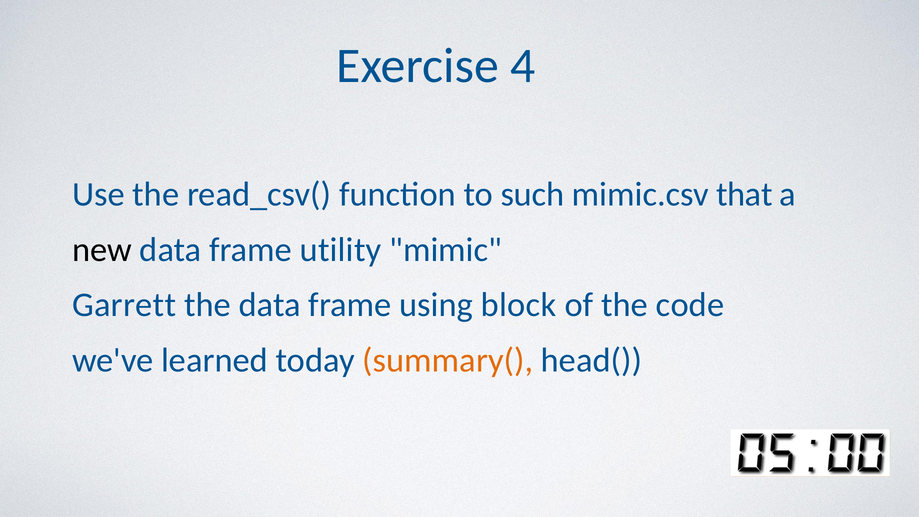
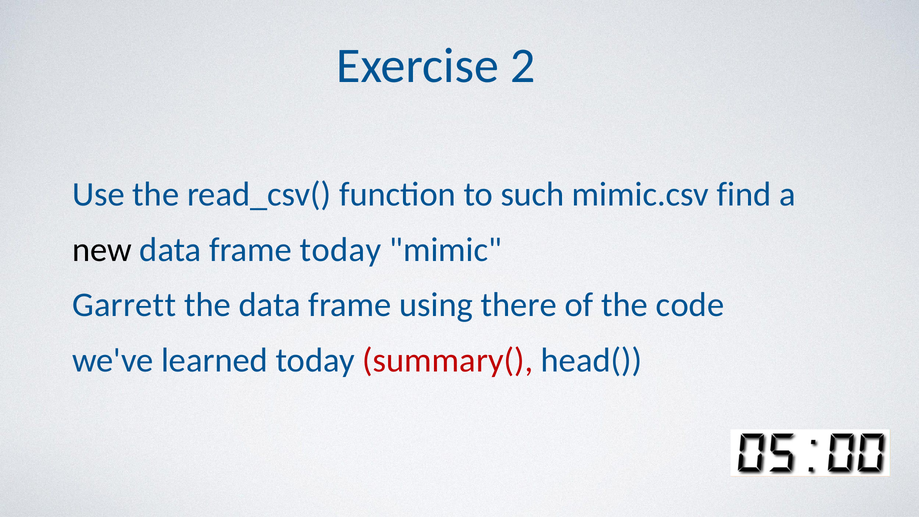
4: 4 -> 2 (523, 66)
that: that -> find (744, 194)
frame utility: utility -> today (341, 250)
block: block -> there (519, 305)
summary( colour: orange -> red (448, 360)
